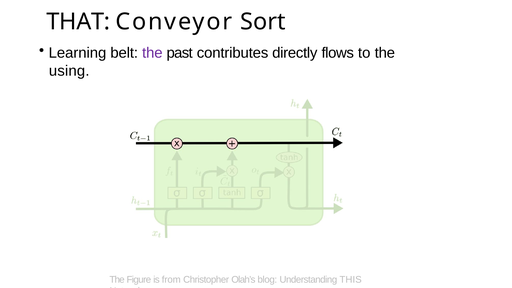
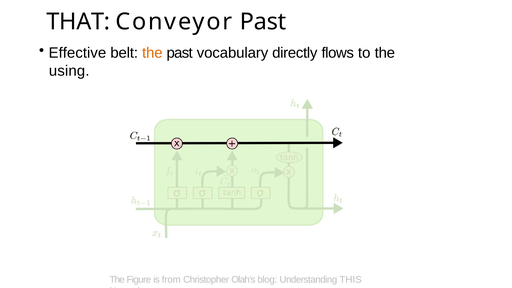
Conveyor Sort: Sort -> Past (263, 22)
Learning: Learning -> Effective (77, 53)
the colour: purple -> orange (152, 53)
contributes: contributes -> vocabulary (233, 53)
